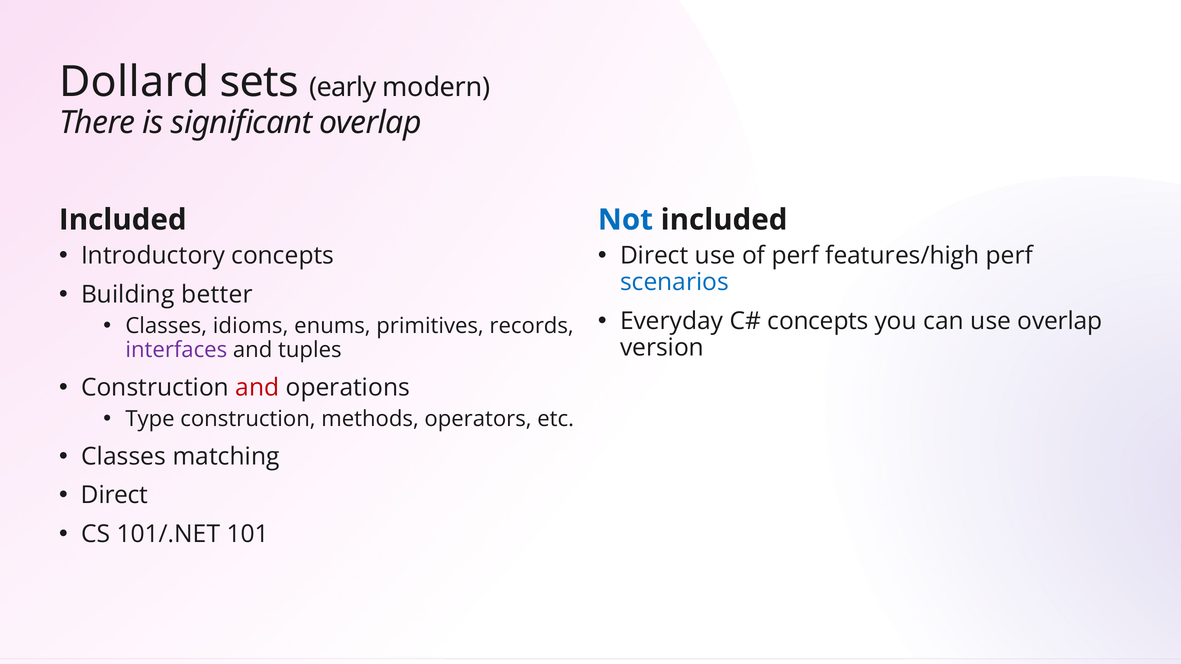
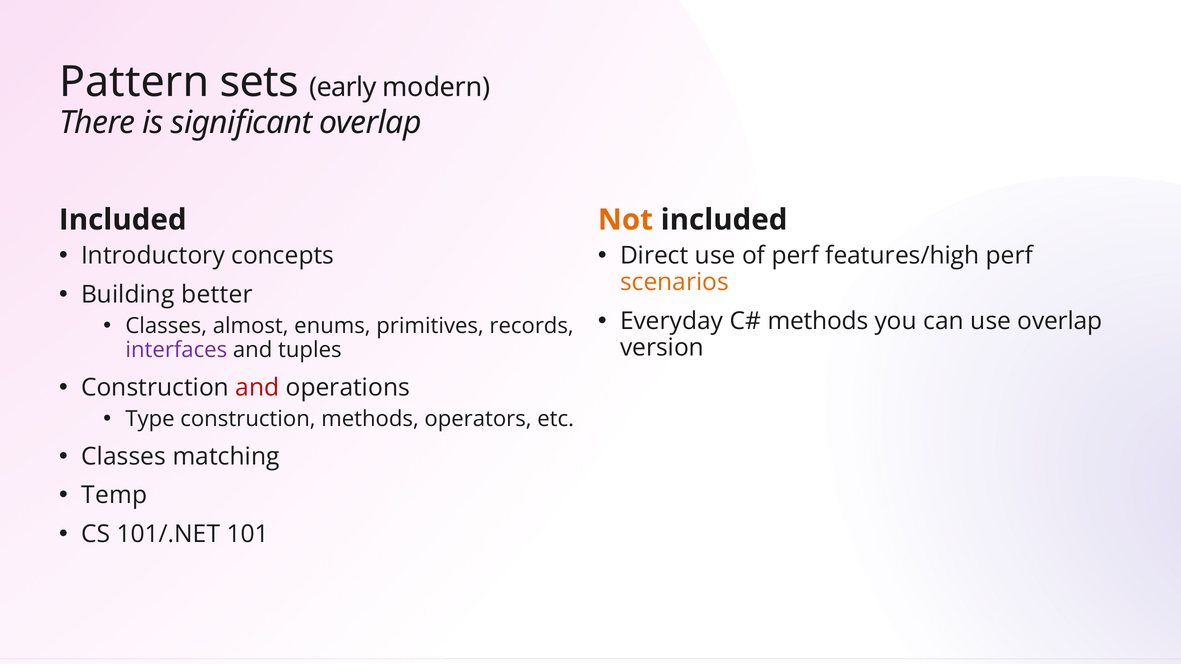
Dollard: Dollard -> Pattern (134, 82)
Not colour: blue -> orange (625, 220)
scenarios colour: blue -> orange (674, 282)
concepts: concepts -> methods (818, 321)
idioms: idioms -> almost (251, 326)
Direct: Direct -> Temp (114, 496)
